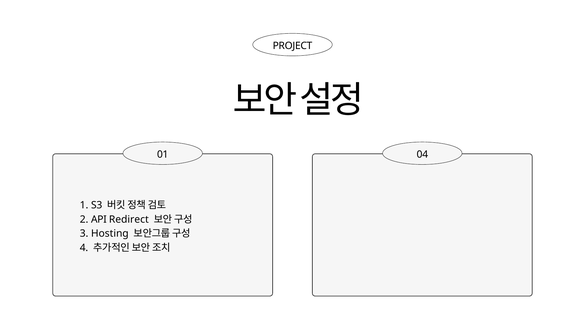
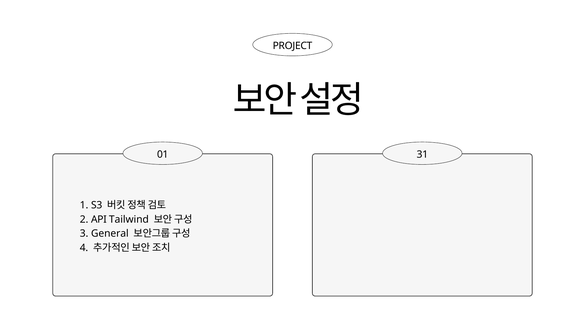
04: 04 -> 31 (422, 155)
Redirect: Redirect -> Tailwind (129, 219)
Hosting: Hosting -> General (110, 234)
